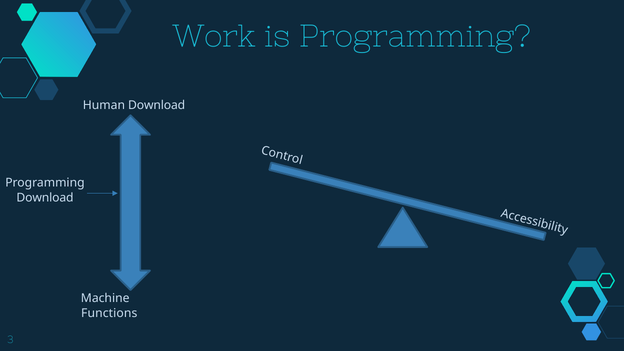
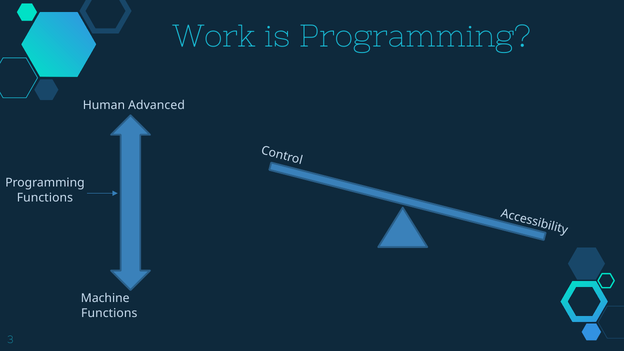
Human Download: Download -> Advanced (157, 105)
Download: Download -> Functions (45, 198)
